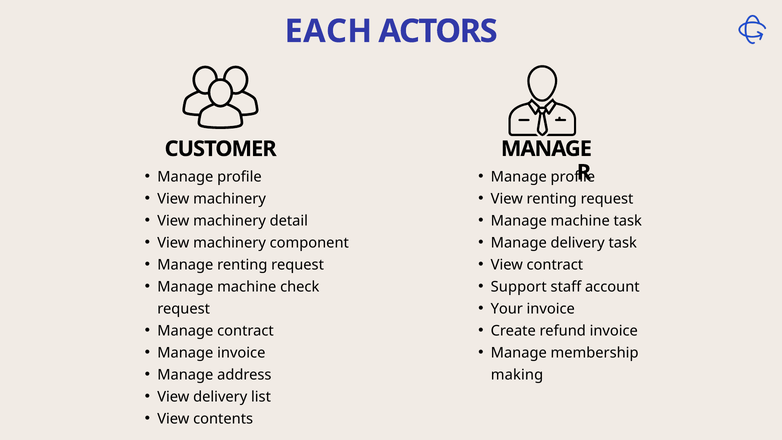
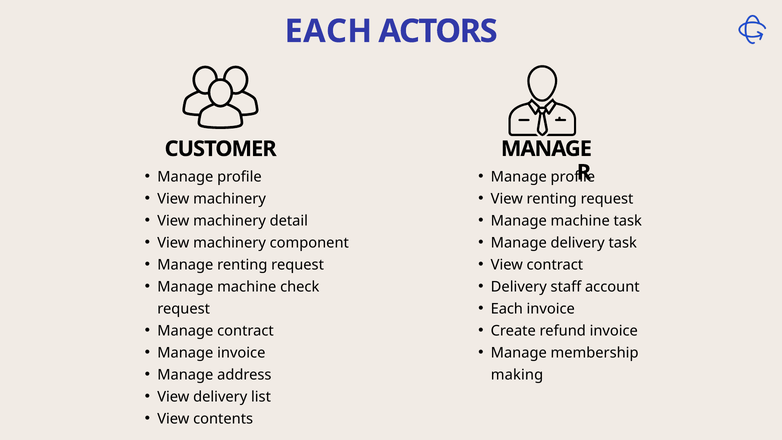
Support: Support -> Delivery (519, 287)
Your: Your -> Each (507, 309)
